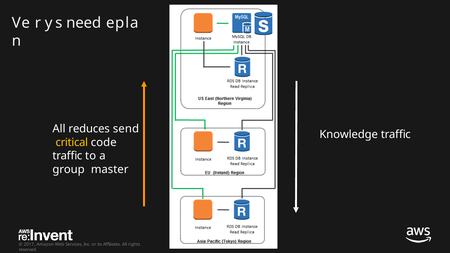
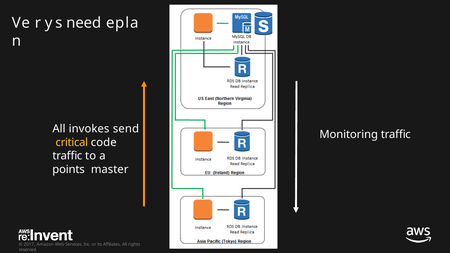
reduces: reduces -> invokes (89, 129)
Knowledge: Knowledge -> Monitoring (349, 135)
group: group -> points (69, 170)
